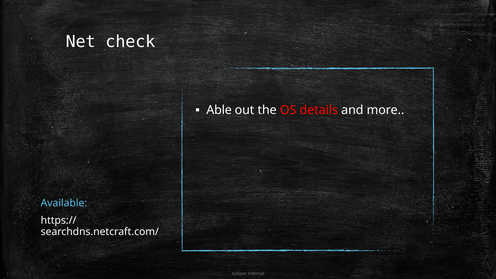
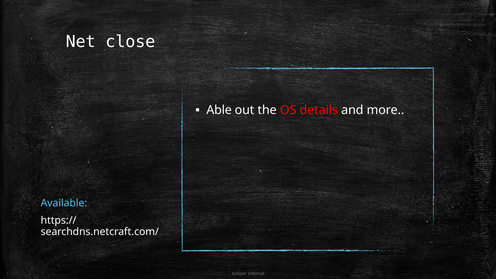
check: check -> close (130, 42)
